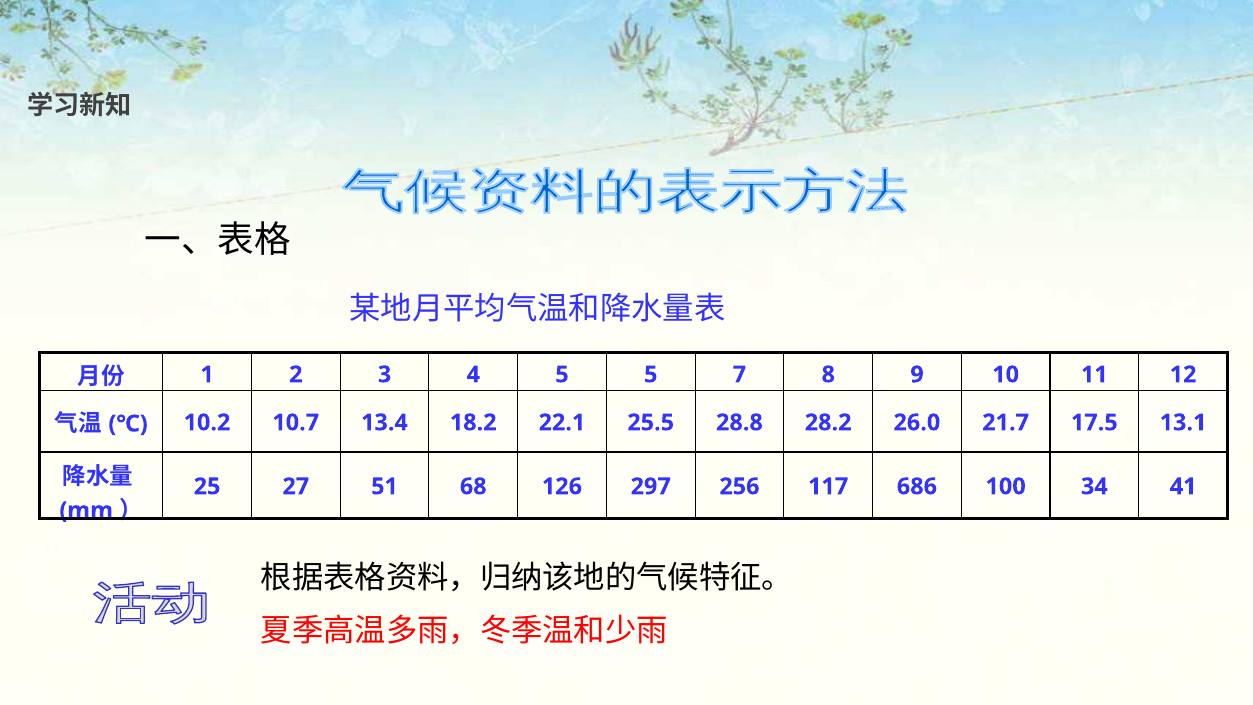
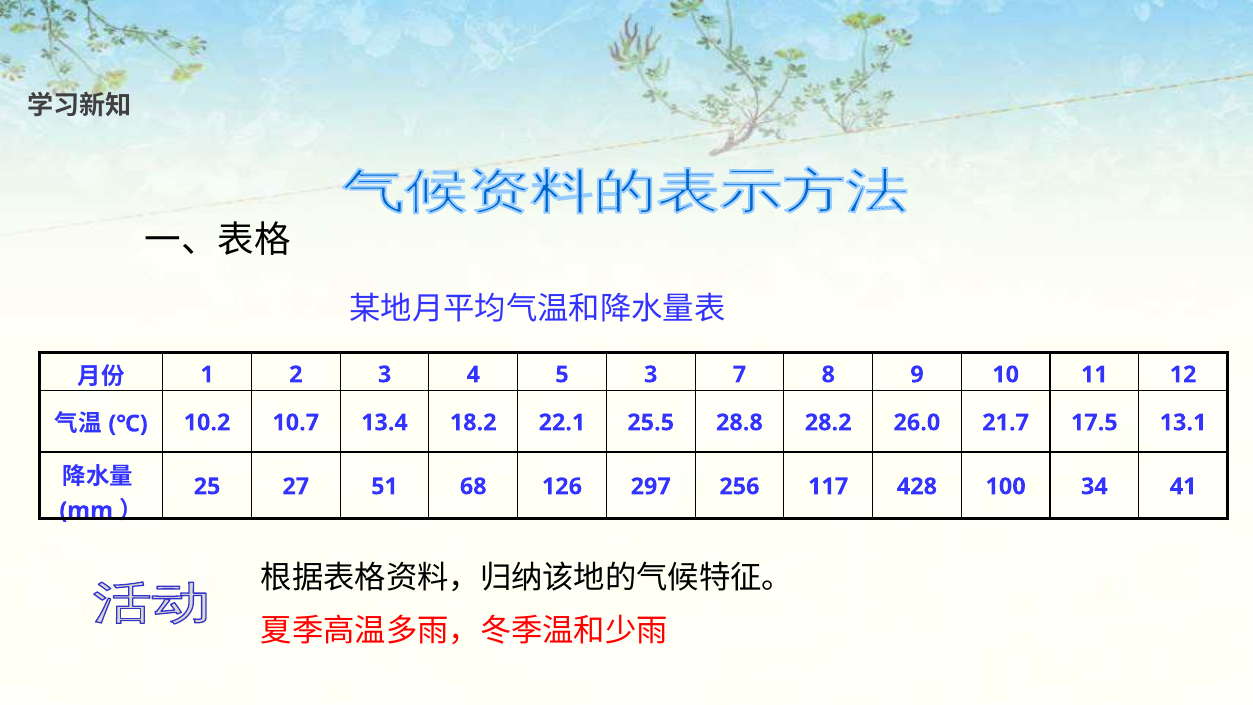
5 5: 5 -> 3 (651, 375)
686: 686 -> 428 (917, 486)
